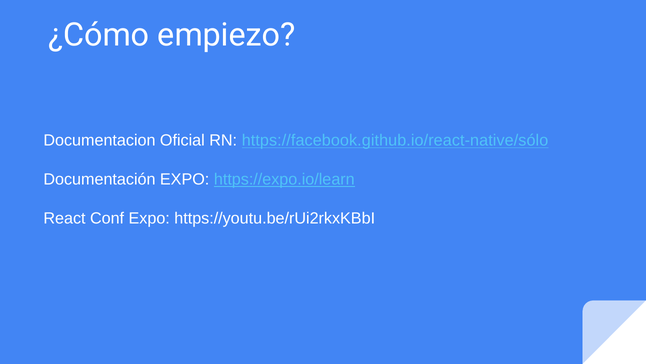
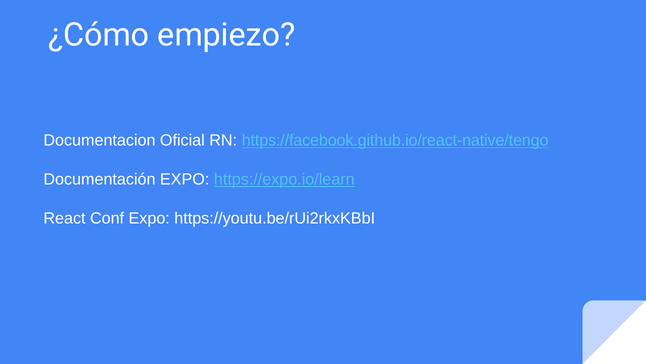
https://facebook.github.io/react-native/sólo: https://facebook.github.io/react-native/sólo -> https://facebook.github.io/react-native/tengo (395, 140)
